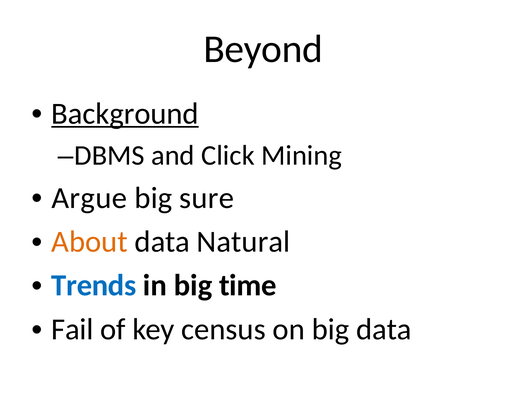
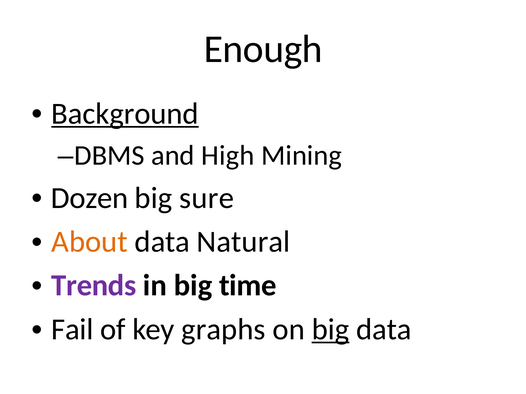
Beyond: Beyond -> Enough (263, 49)
Click: Click -> High (228, 156)
Argue: Argue -> Dozen (90, 198)
Trends colour: blue -> purple (94, 286)
census: census -> graphs (223, 330)
big underline: none -> present (331, 330)
